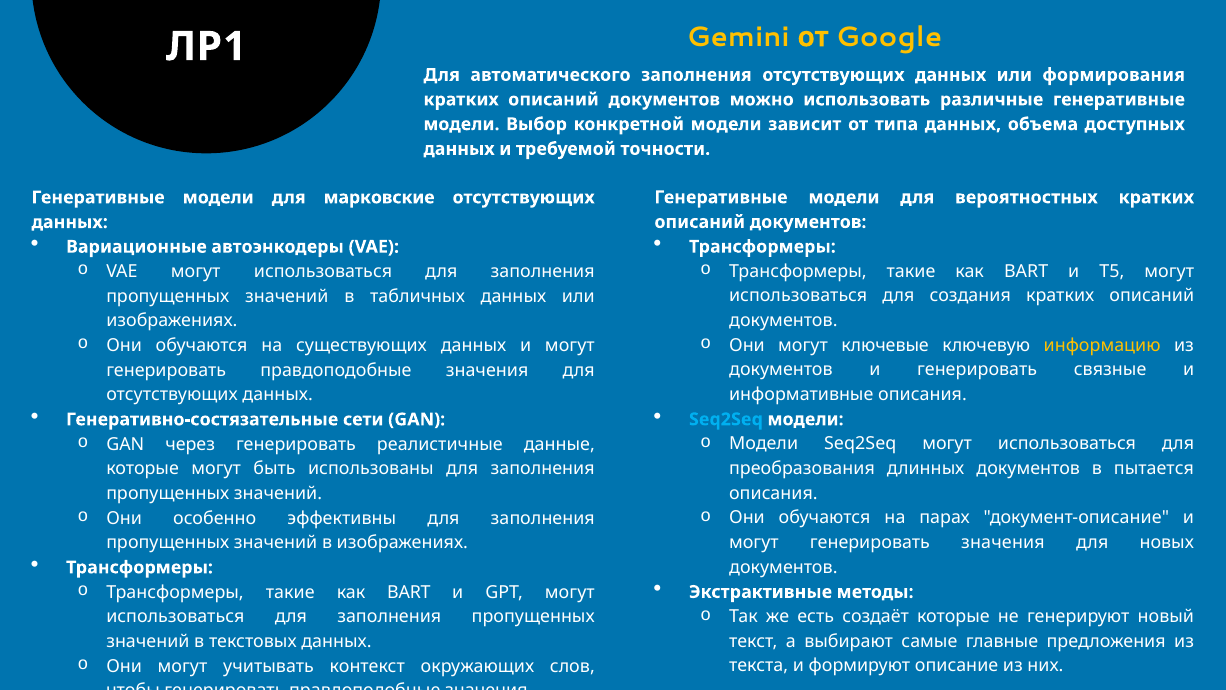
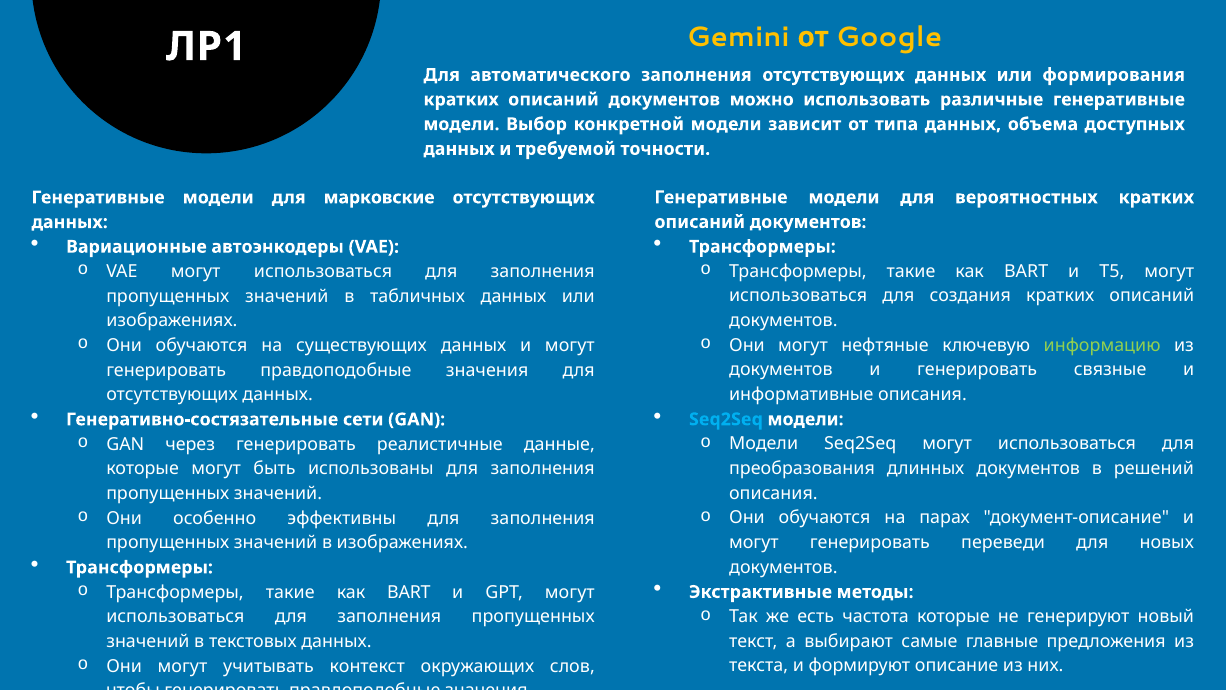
ключевые: ключевые -> нефтяные (885, 345)
информацию colour: yellow -> light green (1102, 345)
пытается: пытается -> решений (1154, 468)
генерировать значения: значения -> переведи (1003, 542)
создаёт: создаёт -> частота (876, 616)
